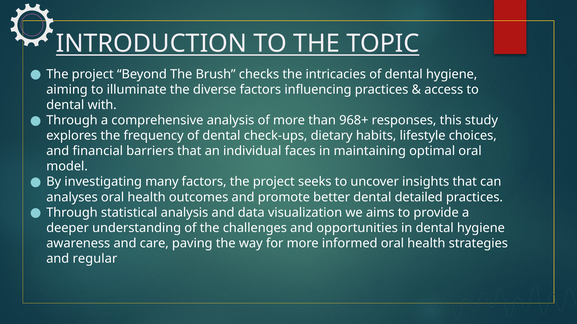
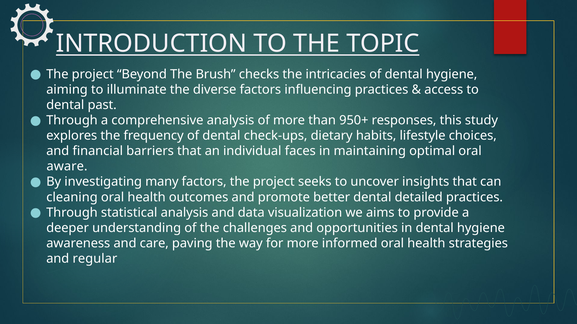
with: with -> past (102, 105)
968+: 968+ -> 950+ (354, 121)
model: model -> aware (67, 167)
analyses: analyses -> cleaning (72, 197)
